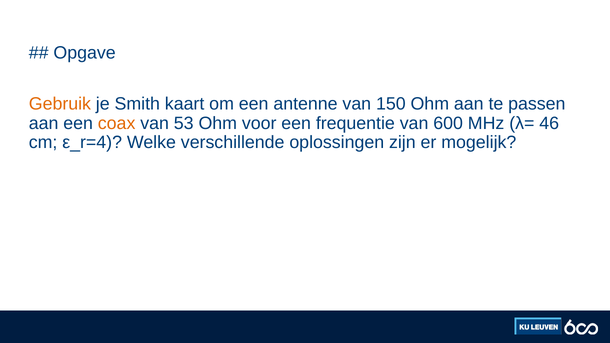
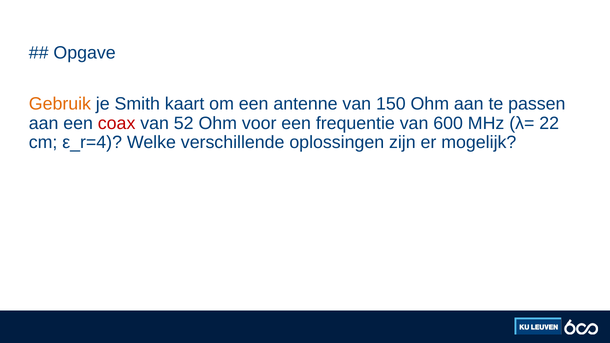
coax colour: orange -> red (117, 123)
53: 53 -> 52 (184, 123)
46: 46 -> 22 (549, 123)
